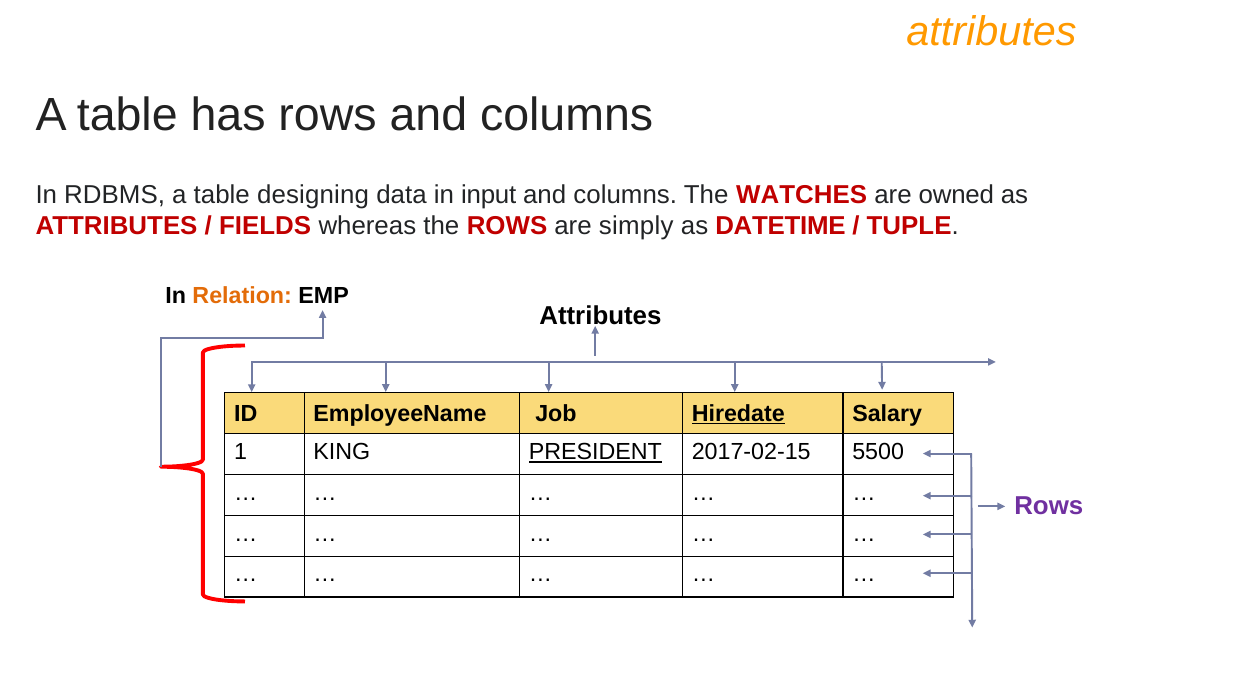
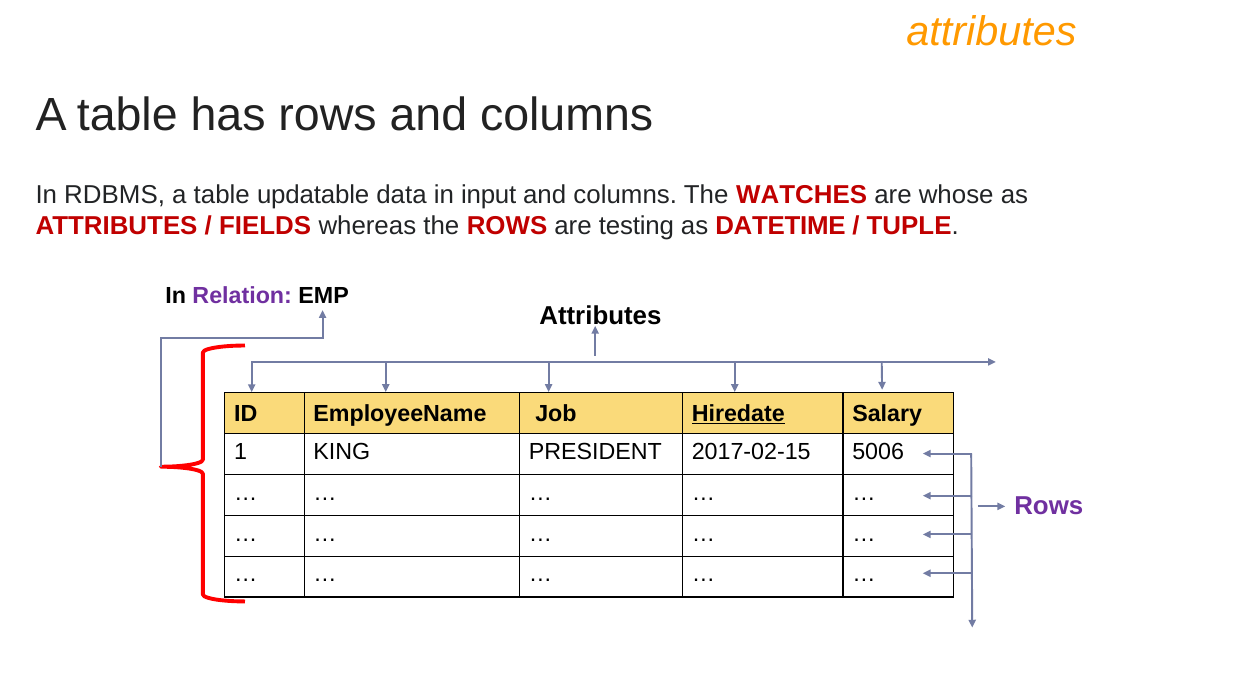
designing: designing -> updatable (313, 195)
owned: owned -> whose (956, 195)
simply: simply -> testing (636, 226)
Relation colour: orange -> purple (242, 296)
PRESIDENT underline: present -> none (595, 452)
5500: 5500 -> 5006 (878, 452)
